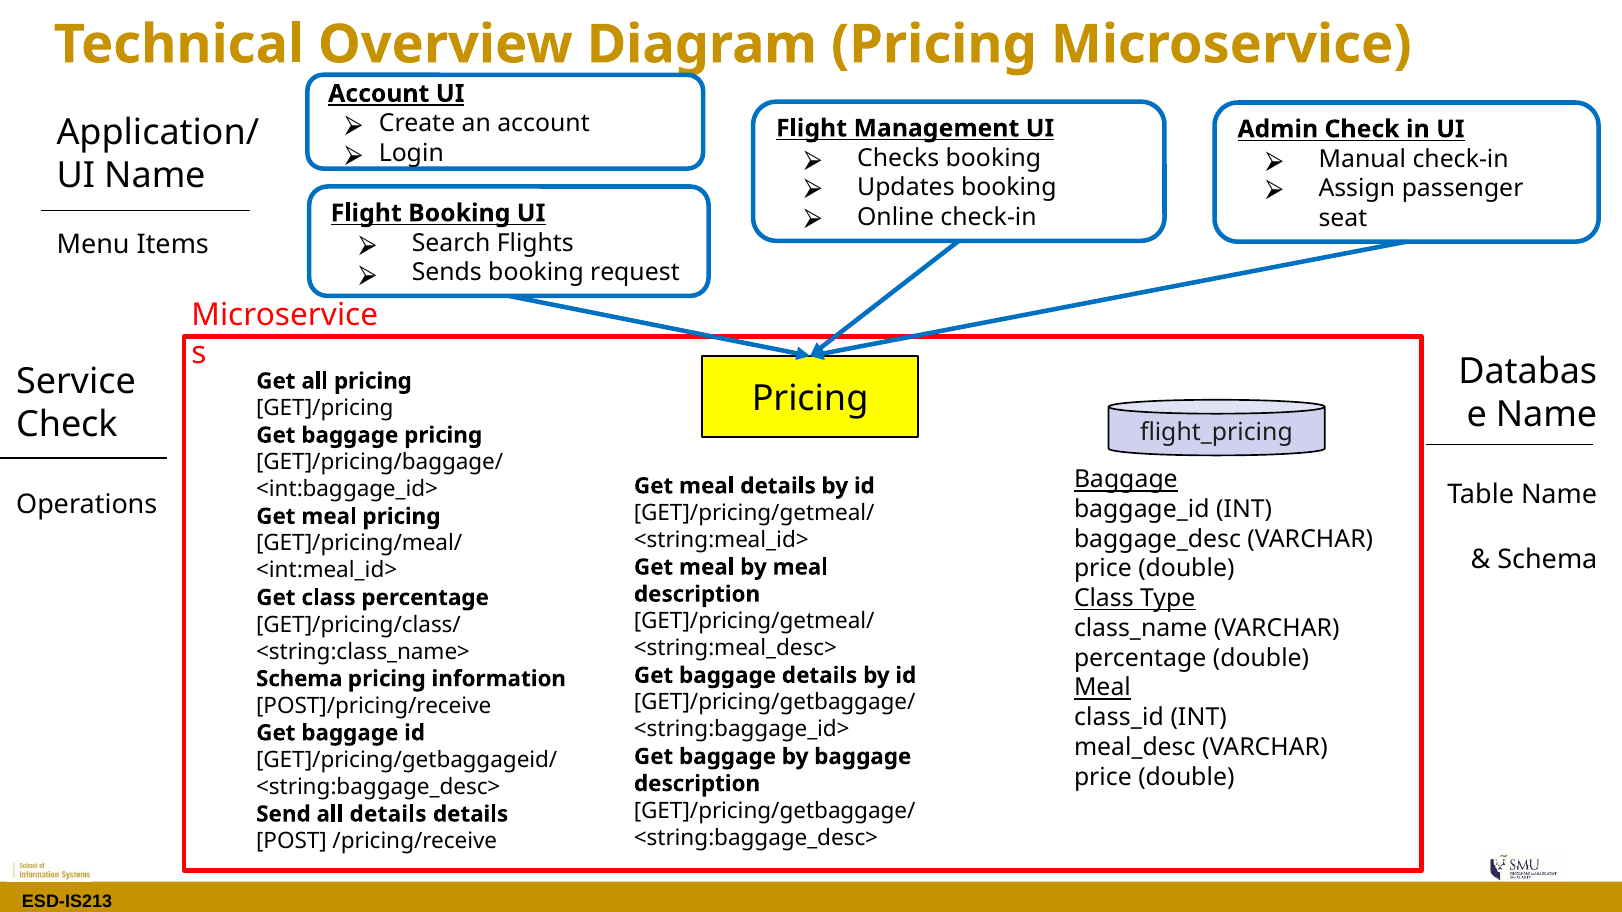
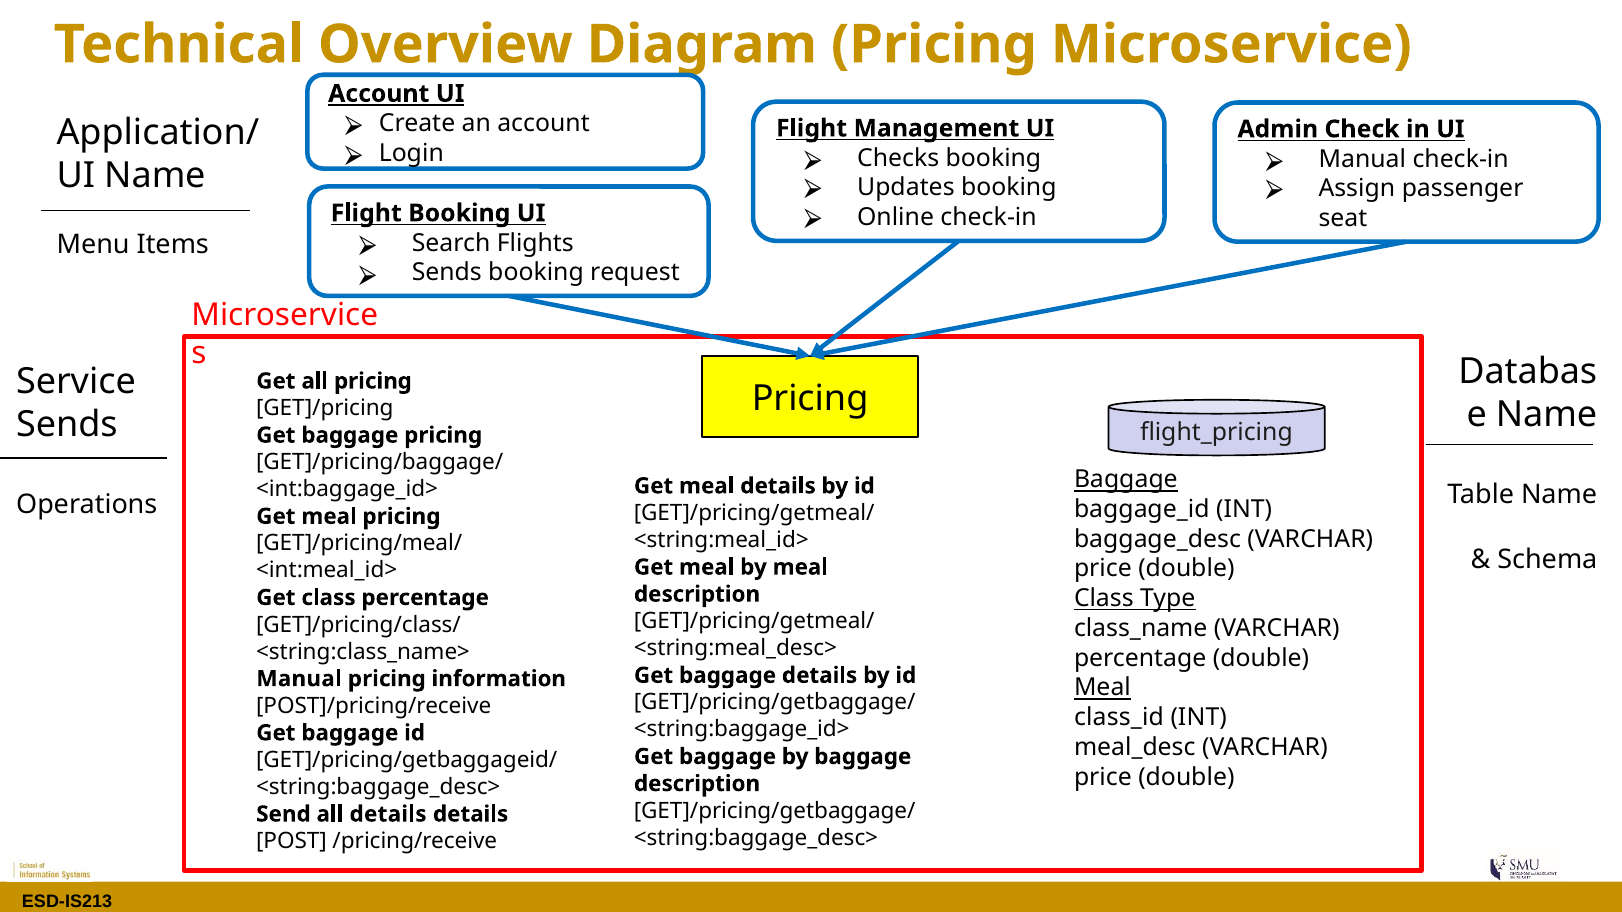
Check: Check -> Sends (67, 425)
Schema: Schema -> Manual (299, 679)
